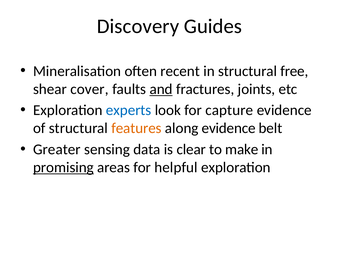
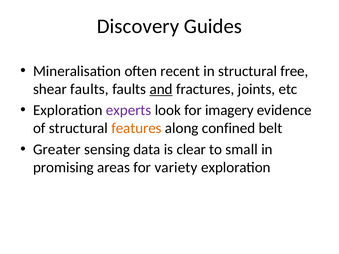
shear cover: cover -> faults (89, 89)
experts colour: blue -> purple (129, 110)
capture: capture -> imagery (229, 110)
along evidence: evidence -> confined (229, 128)
make: make -> small (242, 149)
promising underline: present -> none (63, 168)
helpful: helpful -> variety (176, 168)
